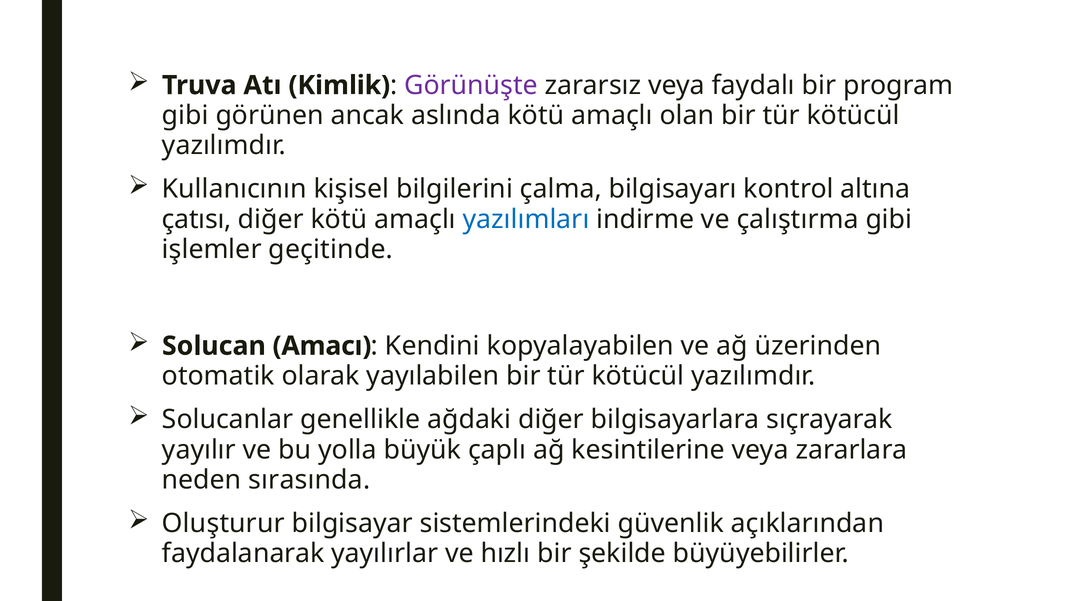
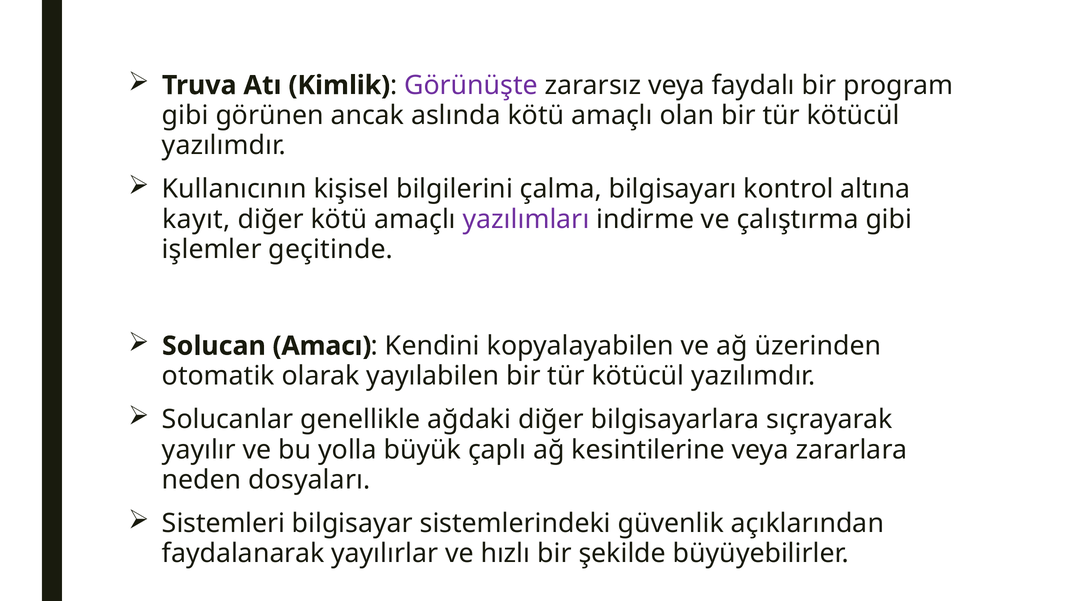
çatısı: çatısı -> kayıt (196, 219)
yazılımları colour: blue -> purple (526, 219)
sırasında: sırasında -> dosyaları (309, 480)
Oluşturur: Oluşturur -> Sistemleri (223, 524)
